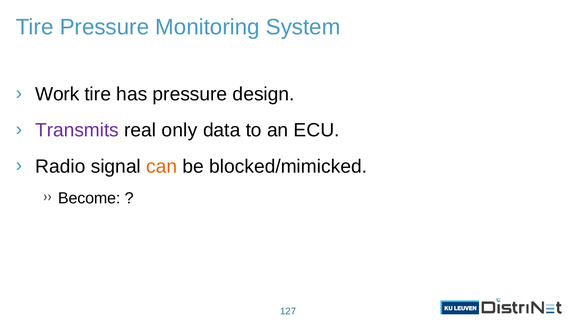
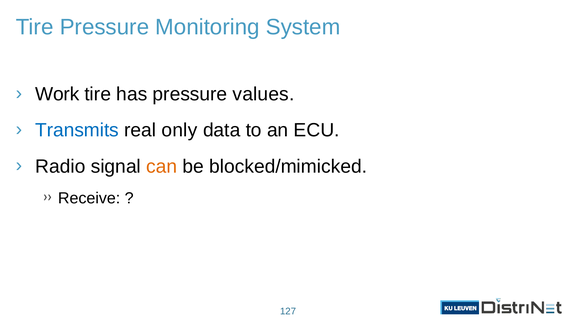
design: design -> values (264, 94)
Transmits colour: purple -> blue (77, 130)
Become: Become -> Receive (89, 198)
